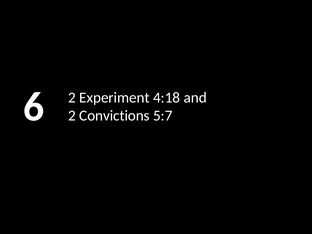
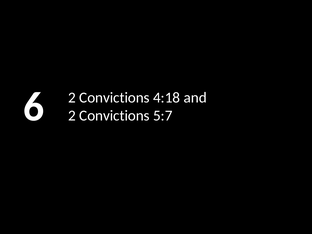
Experiment: Experiment -> Convictions (114, 98)
